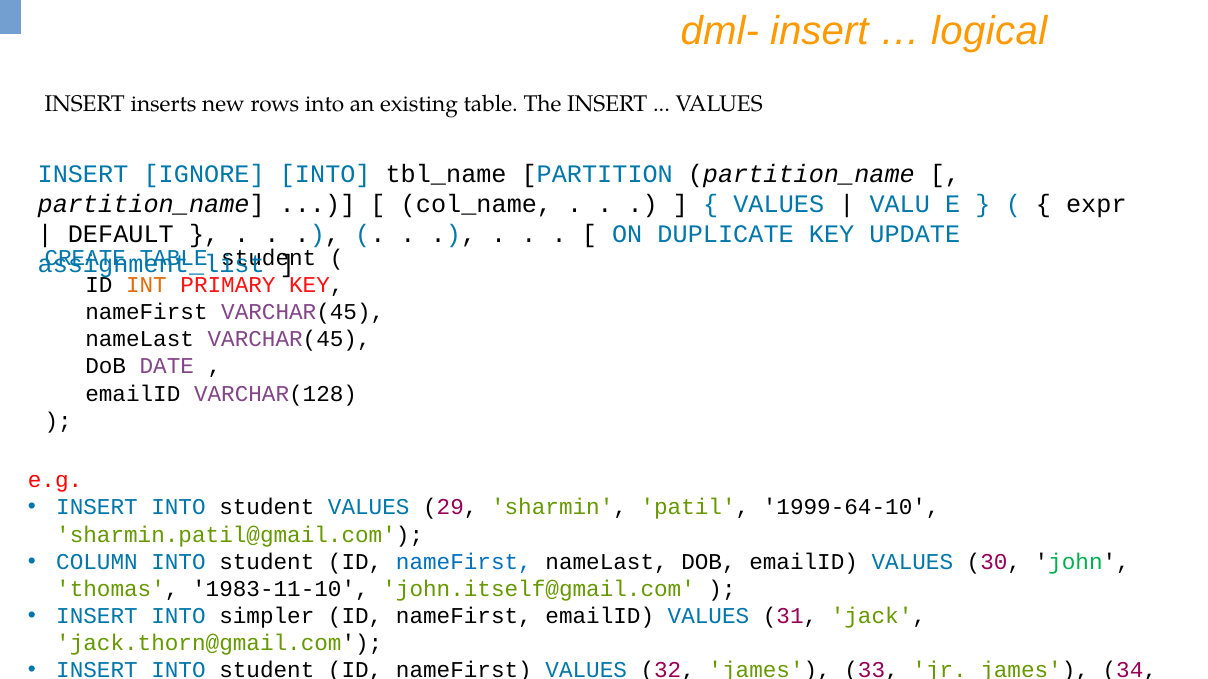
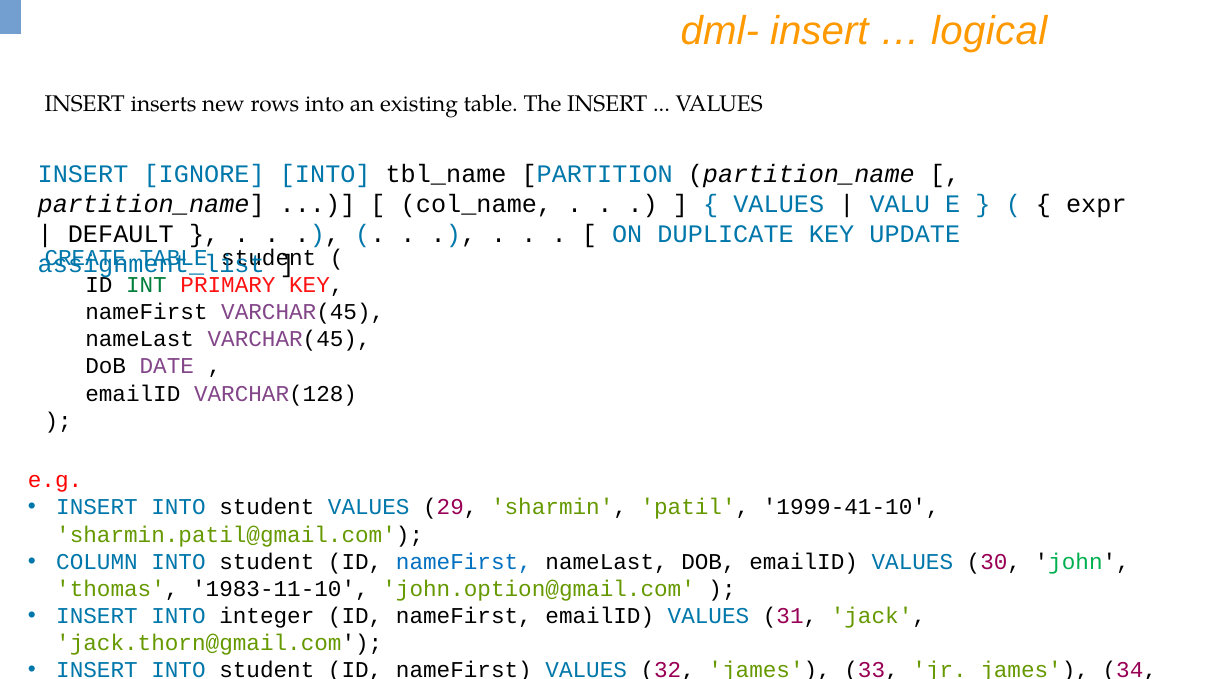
INT colour: orange -> green (146, 285)
1999-64-10: 1999-64-10 -> 1999-41-10 (851, 508)
john.itself@gmail.com: john.itself@gmail.com -> john.option@gmail.com (539, 589)
simpler: simpler -> integer (267, 617)
